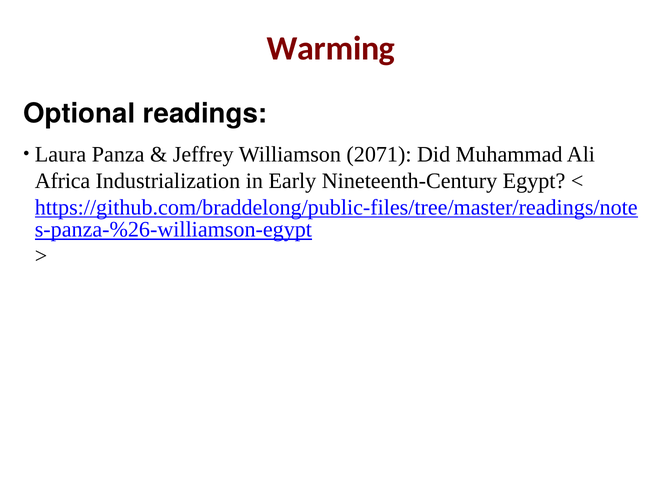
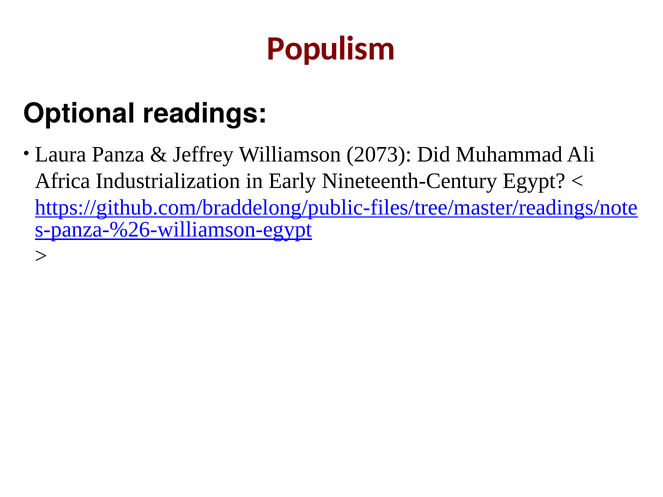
Warming: Warming -> Populism (331, 48)
2071: 2071 -> 2073 (379, 154)
